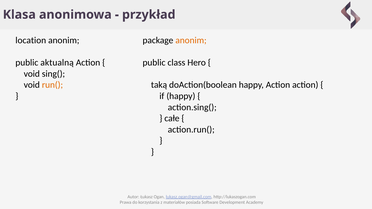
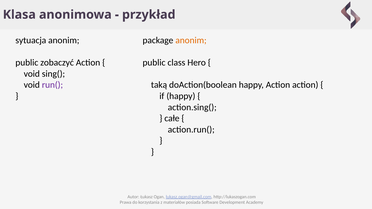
location: location -> sytuacja (31, 40)
aktualną: aktualną -> zobaczyć (57, 63)
run( colour: orange -> purple (52, 85)
